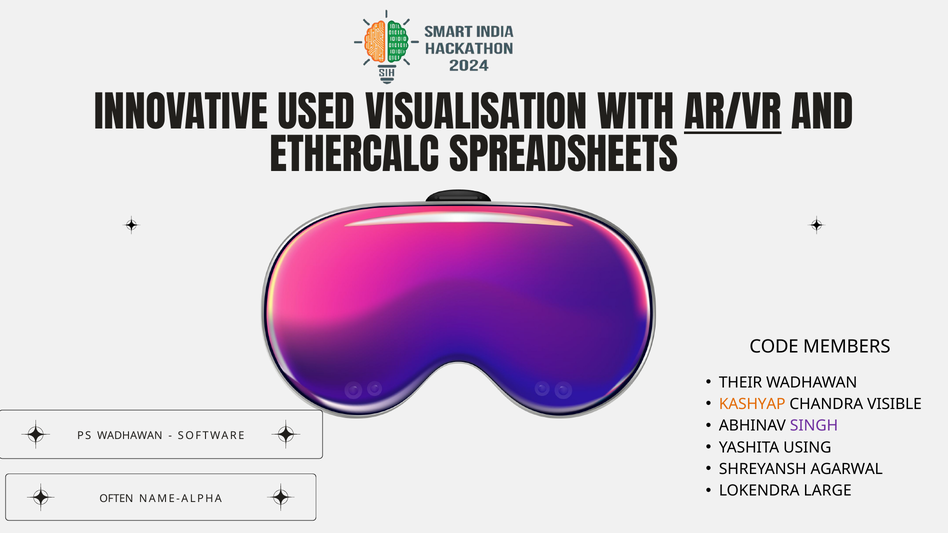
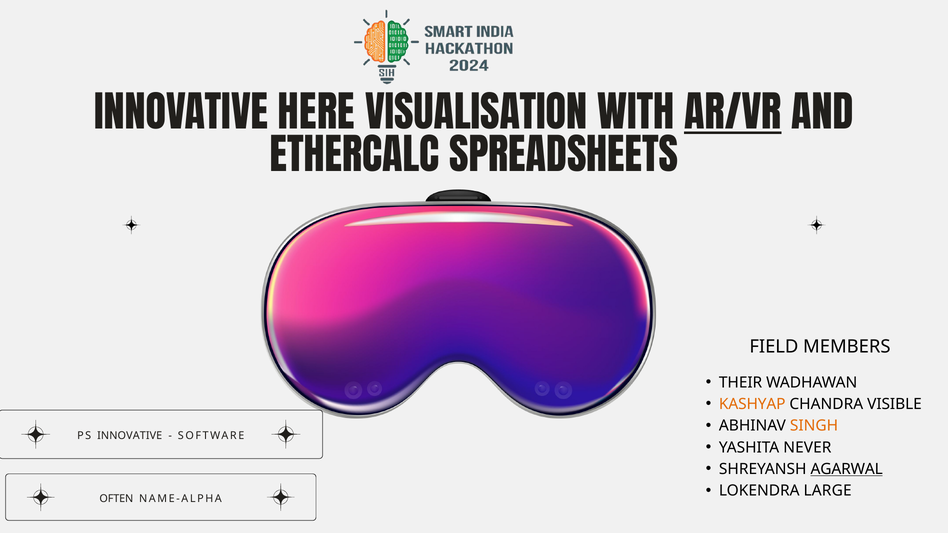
USED: USED -> HERE (316, 115)
CODE: CODE -> FIELD (774, 347)
SINGH colour: purple -> orange (814, 426)
PS WADHAWAN: WADHAWAN -> INNOVATIVE (130, 436)
USING: USING -> NEVER (807, 448)
AGARWAL underline: none -> present (847, 469)
